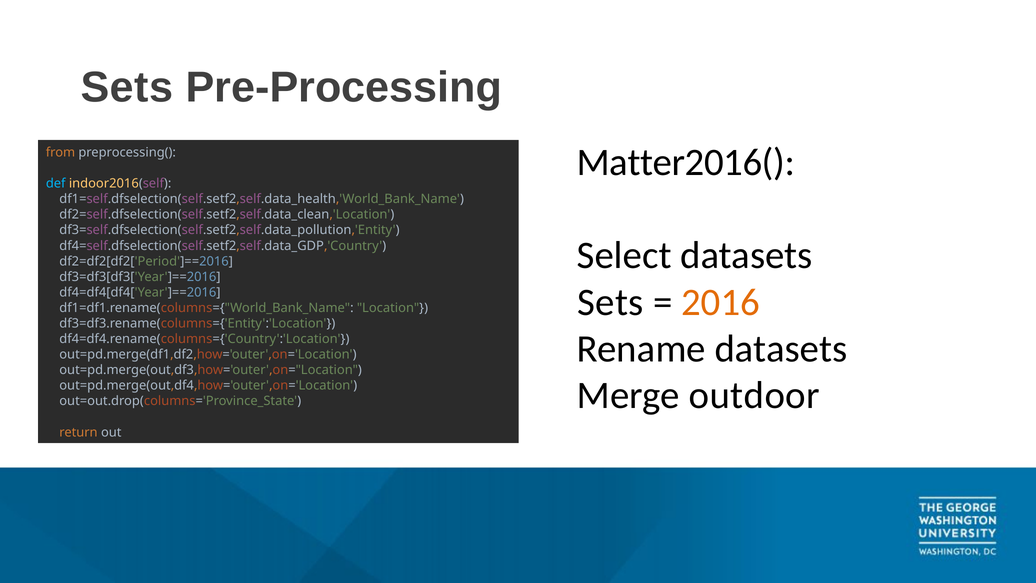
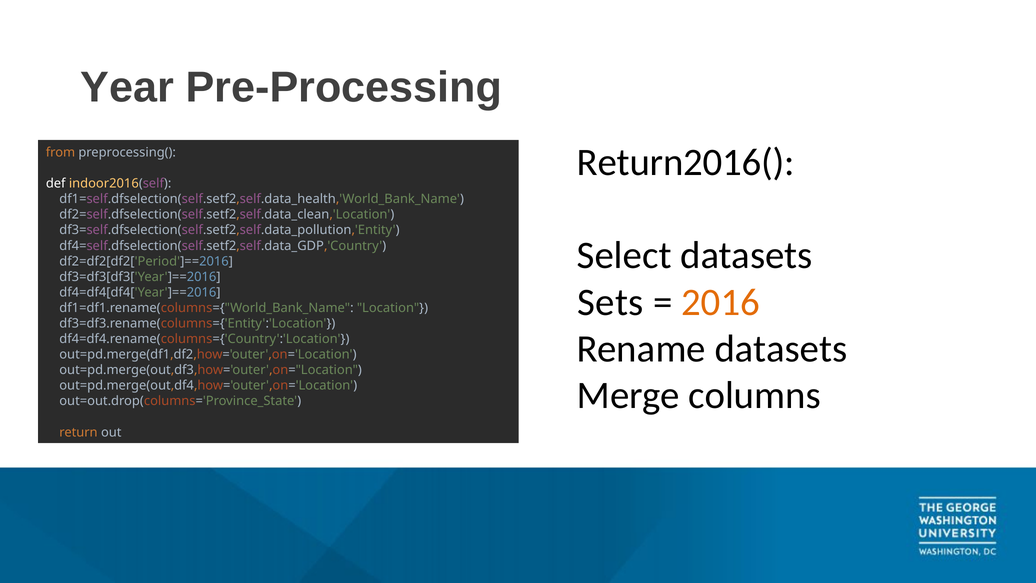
Sets: Sets -> Year (127, 87)
Matter2016(: Matter2016( -> Return2016( (686, 162)
def colour: light blue -> white (56, 183)
outdoor: outdoor -> columns (755, 395)
